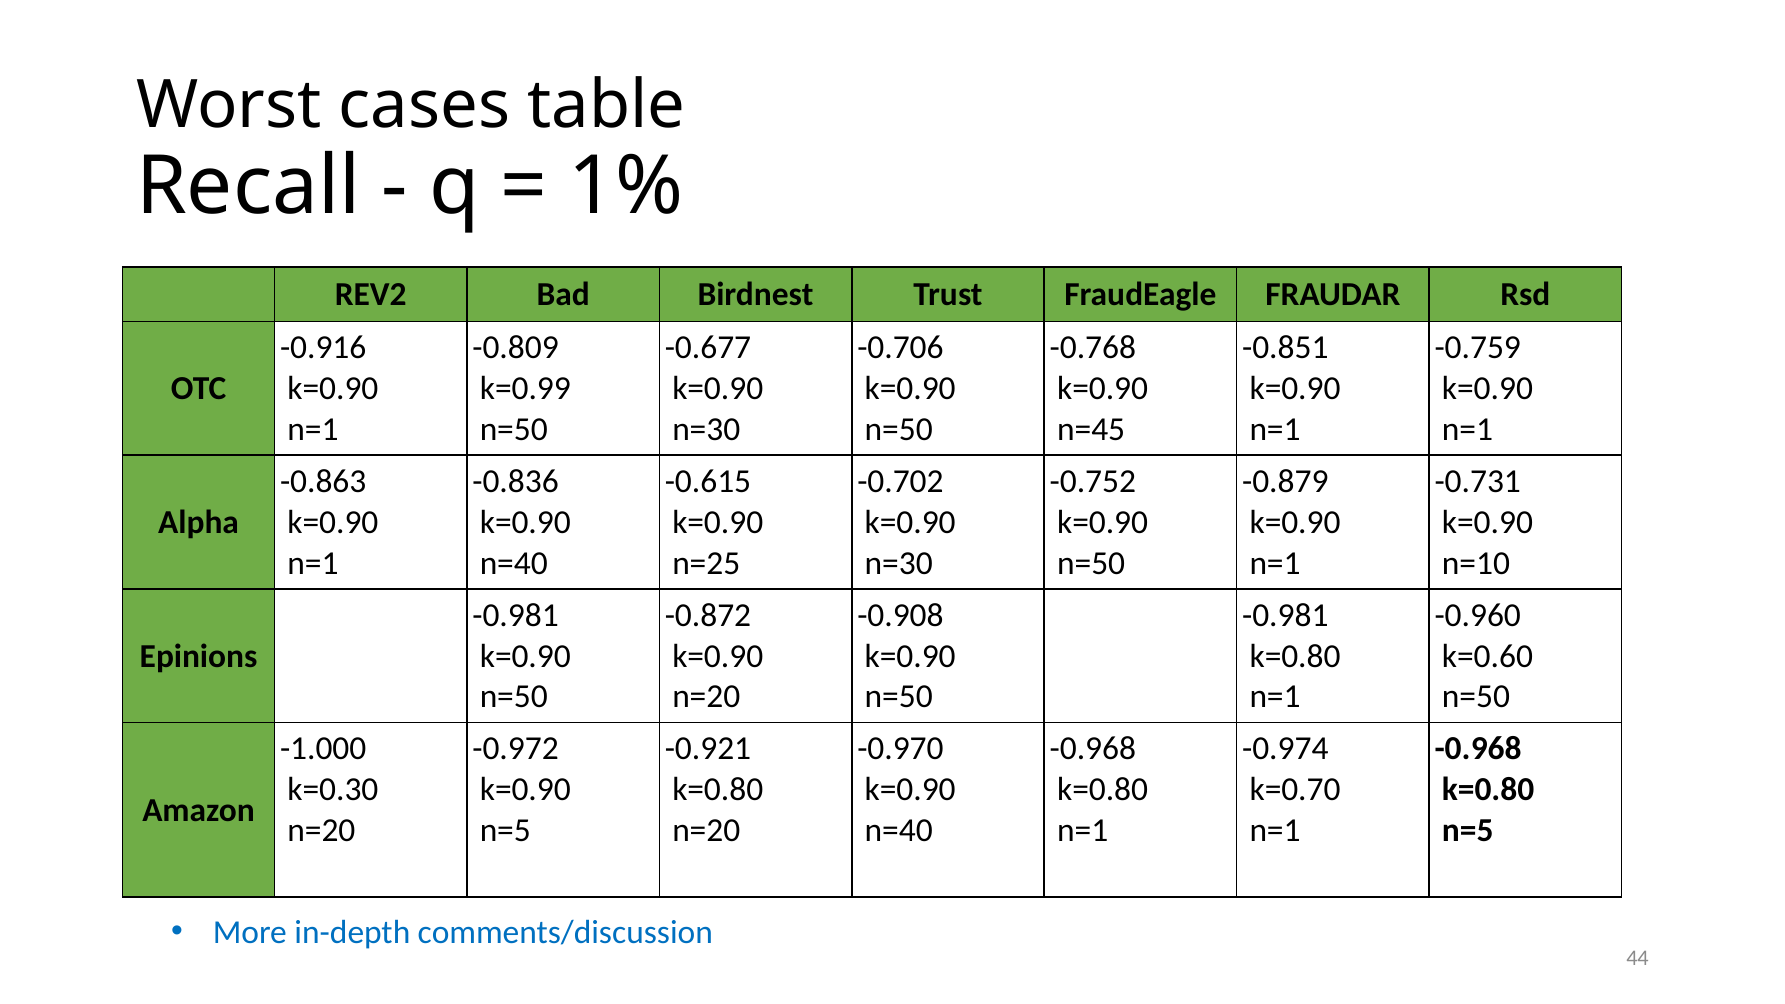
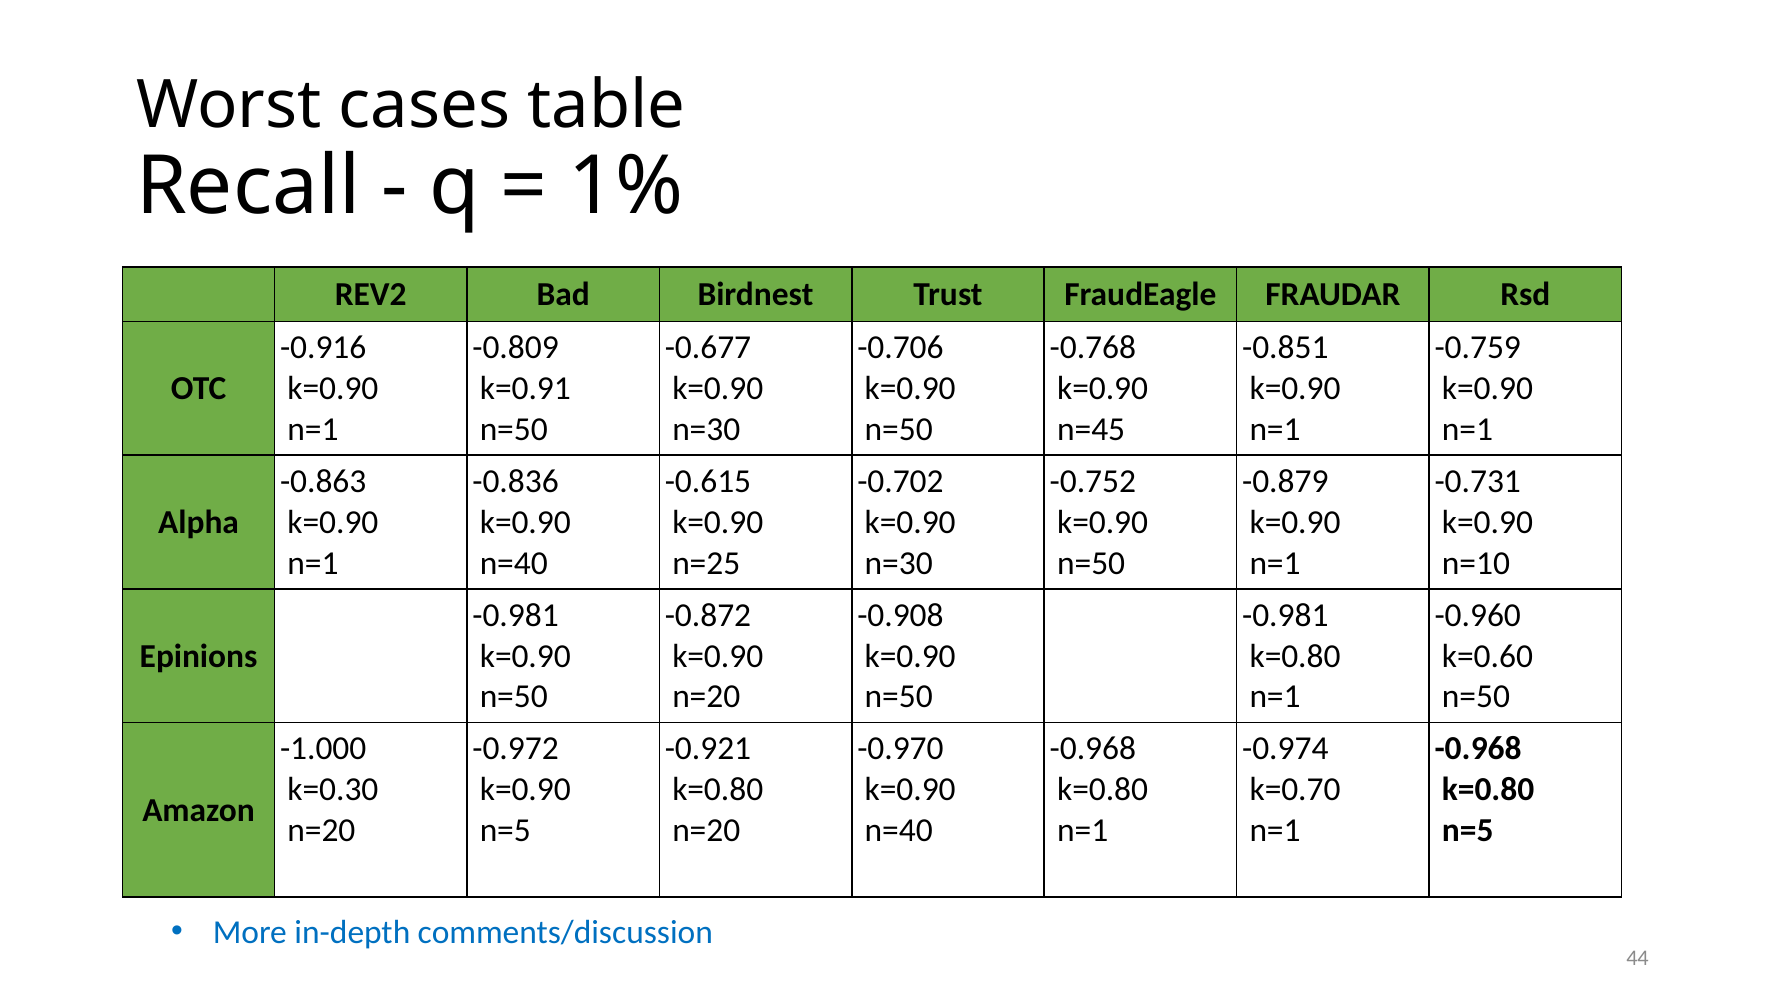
k=0.99: k=0.99 -> k=0.91 (525, 389)
